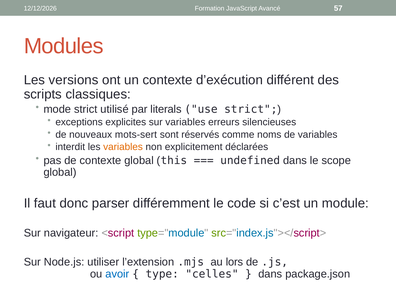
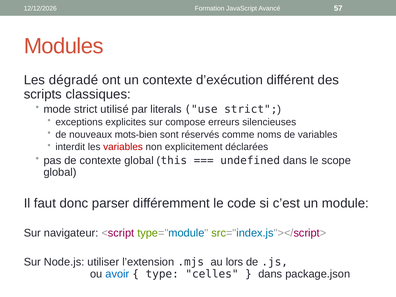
versions: versions -> dégradé (74, 80)
sur variables: variables -> compose (185, 122)
mots-sert: mots-sert -> mots-bien (136, 135)
variables colour: orange -> red (123, 147)
